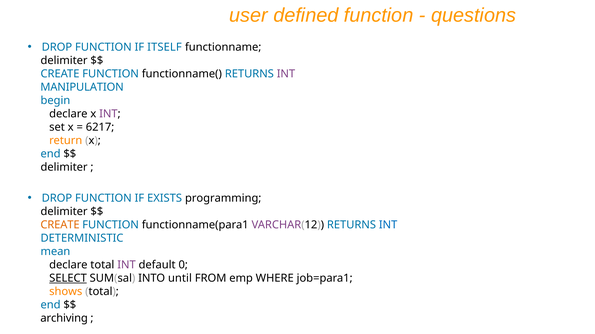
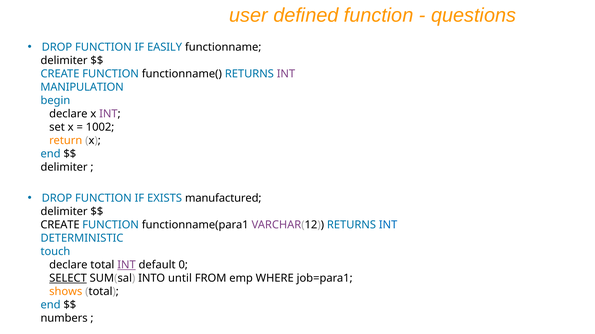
ITSELF: ITSELF -> EASILY (165, 47)
6217: 6217 -> 1002 (100, 127)
programming: programming -> manufactured (223, 198)
CREATE colour: orange -> black (60, 225)
mean: mean -> touch (55, 252)
INT underline: none -> present (126, 265)
archiving: archiving -> numbers (64, 319)
